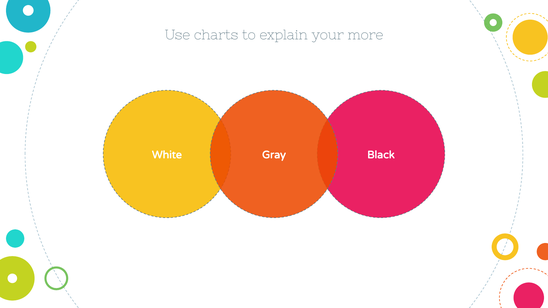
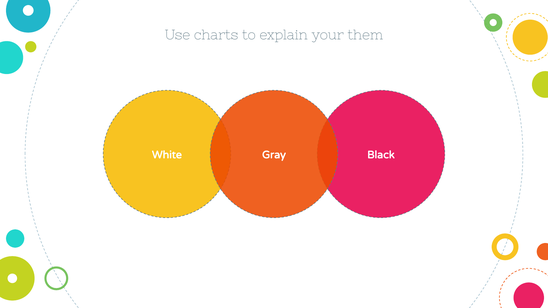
more: more -> them (365, 35)
